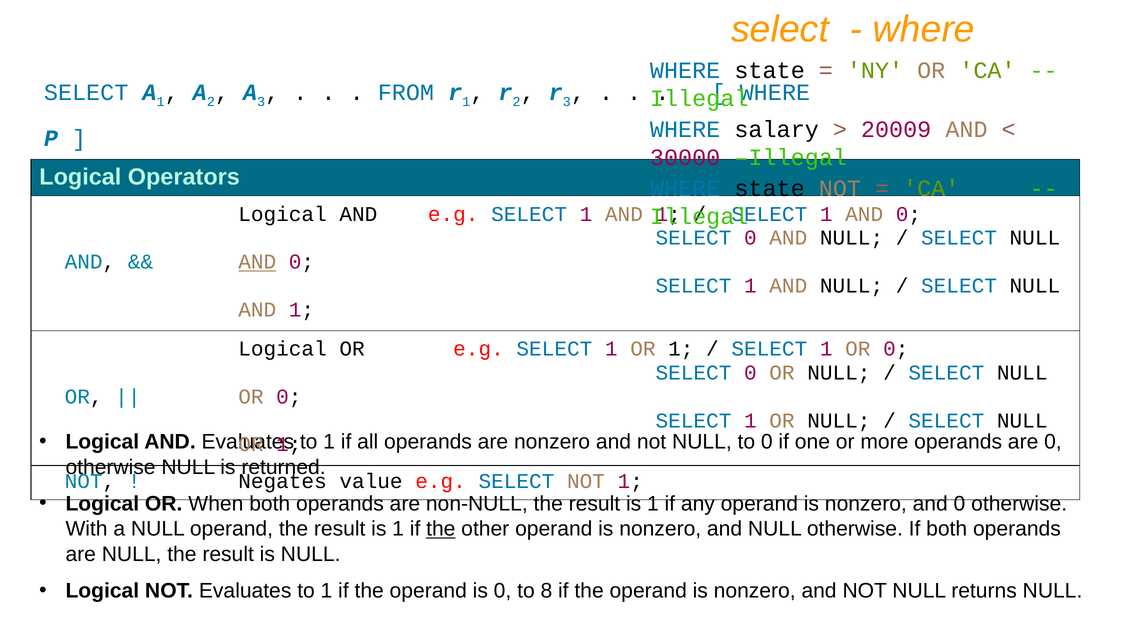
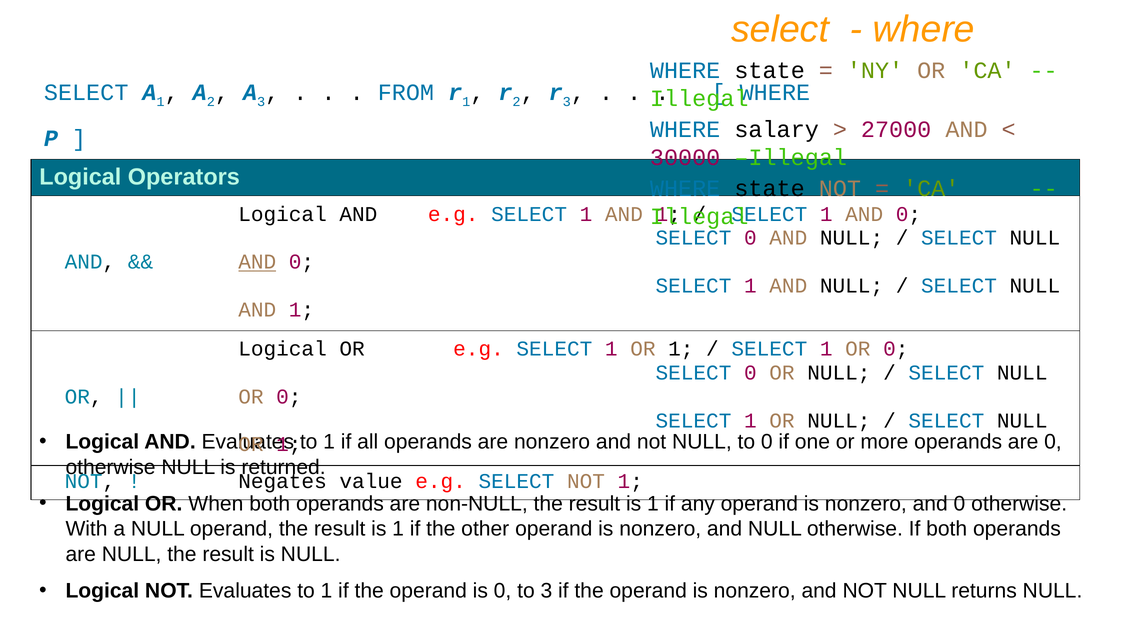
20009: 20009 -> 27000 (896, 129)
the underline: present -> none (441, 529)
to 8: 8 -> 3 (546, 591)
